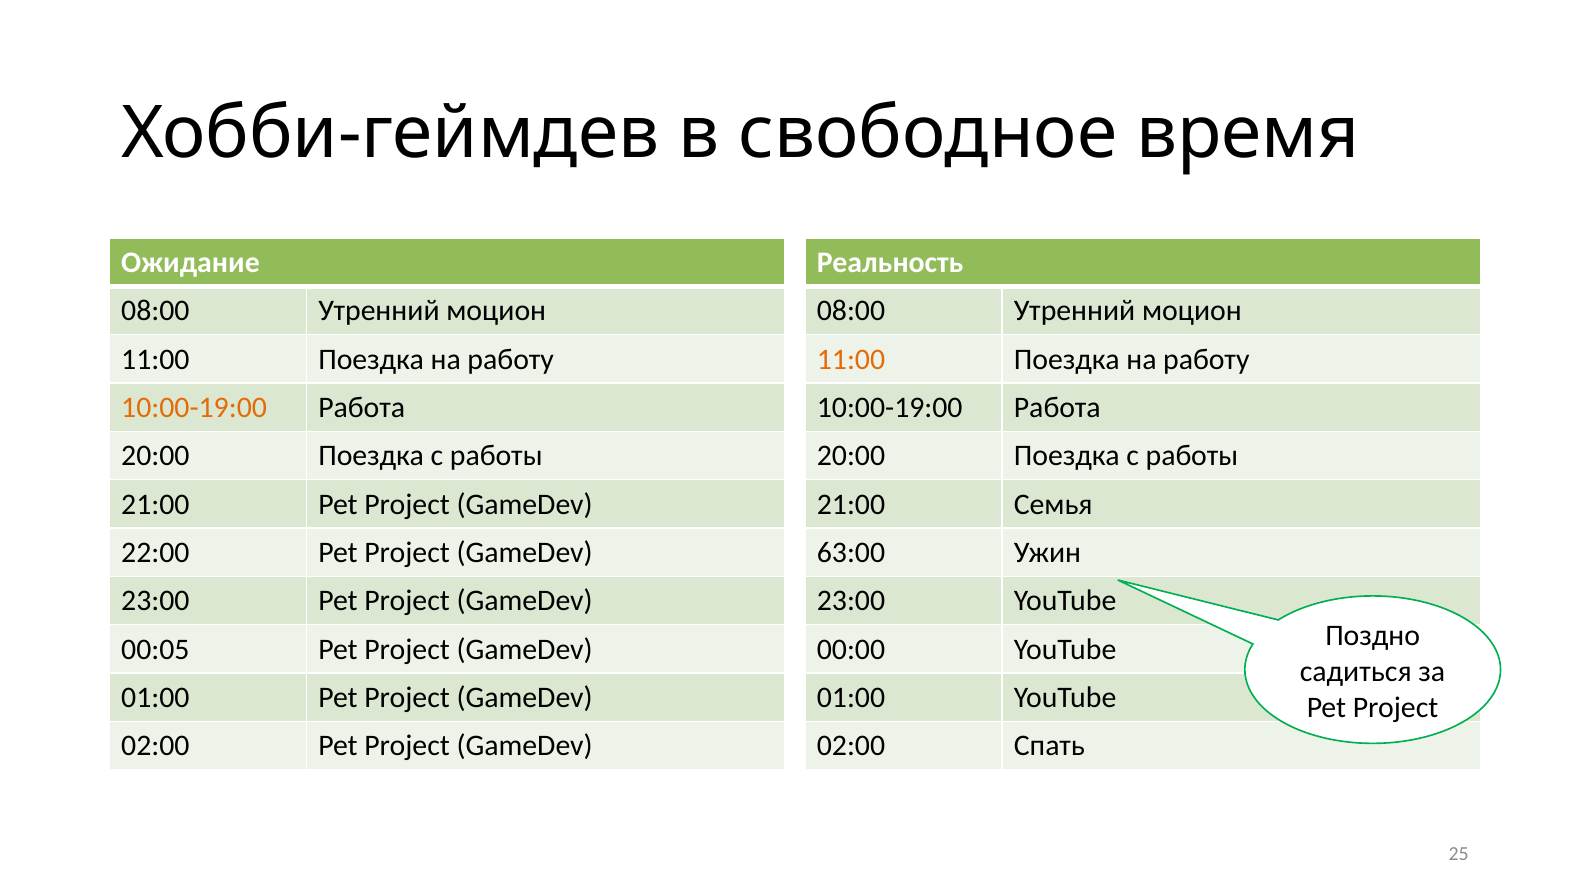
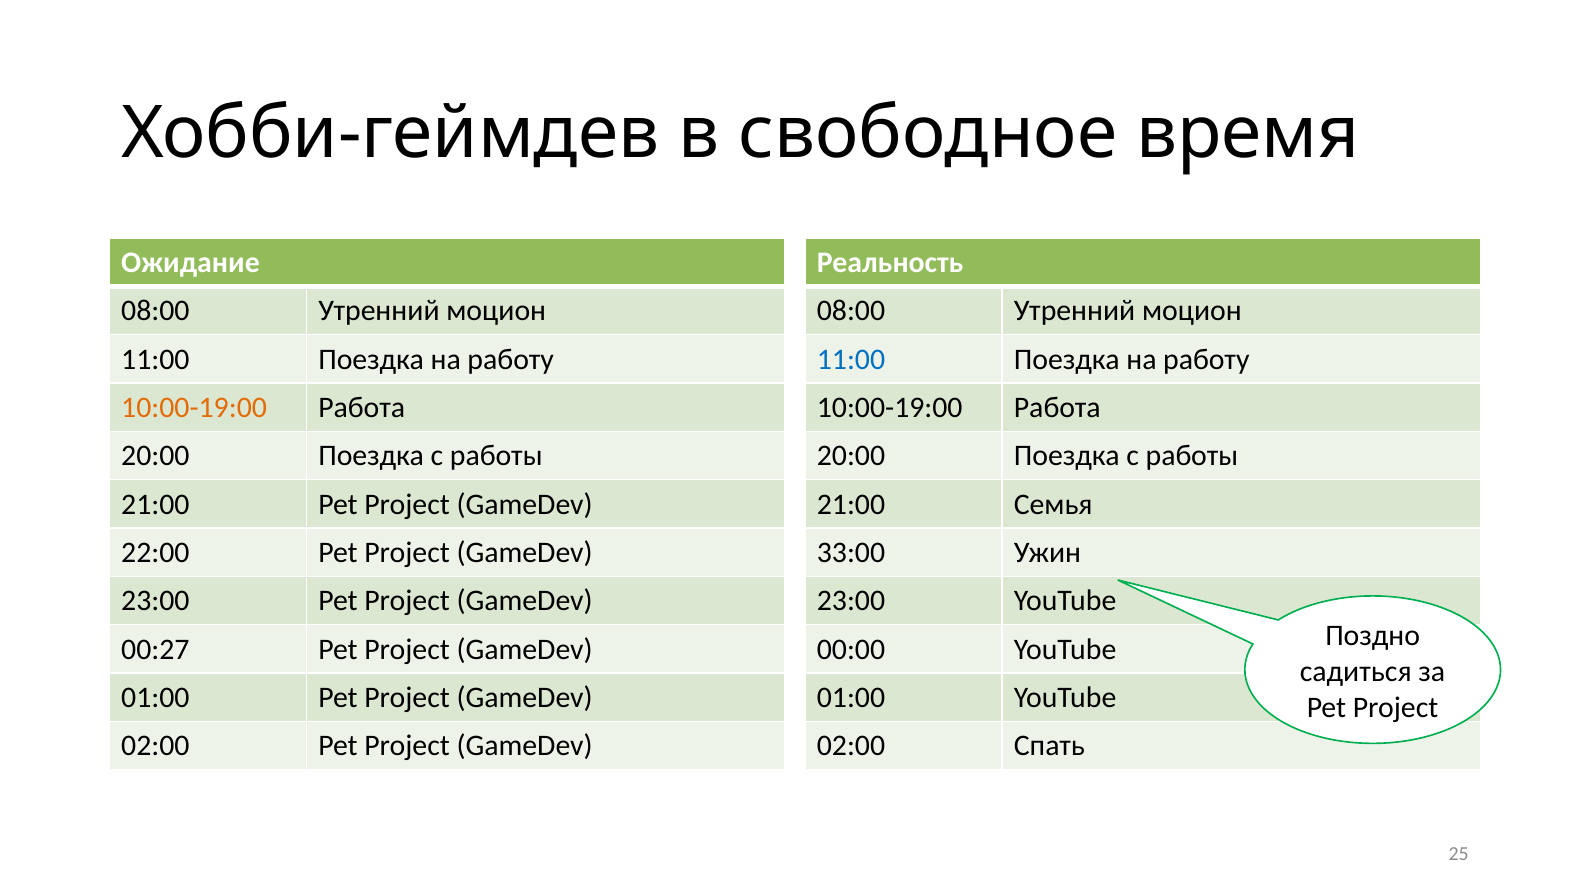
11:00 colour: orange -> blue (851, 359)
63:00: 63:00 -> 33:00 (851, 553)
00:05: 00:05 -> 00:27 (155, 649)
